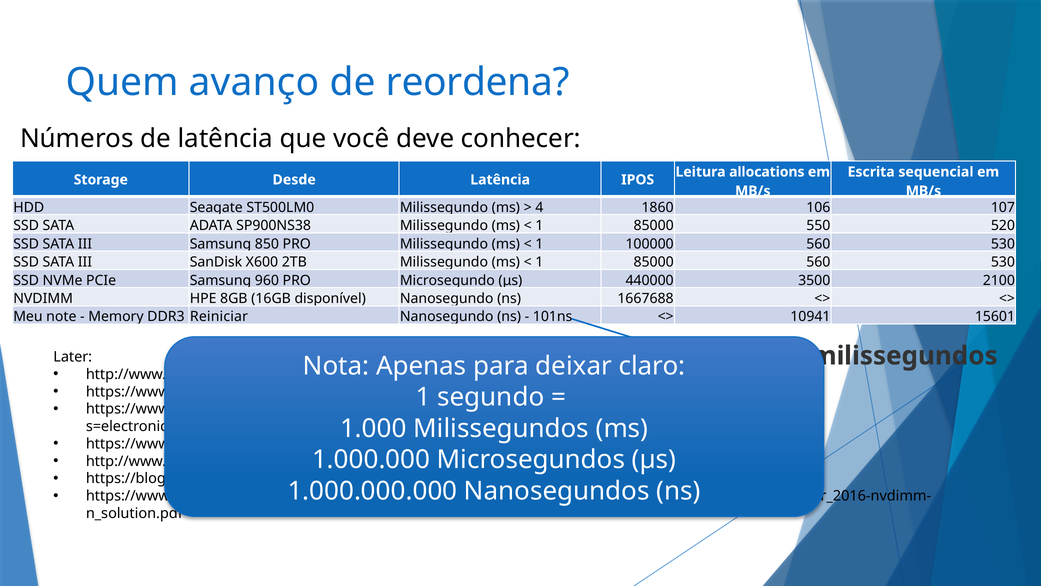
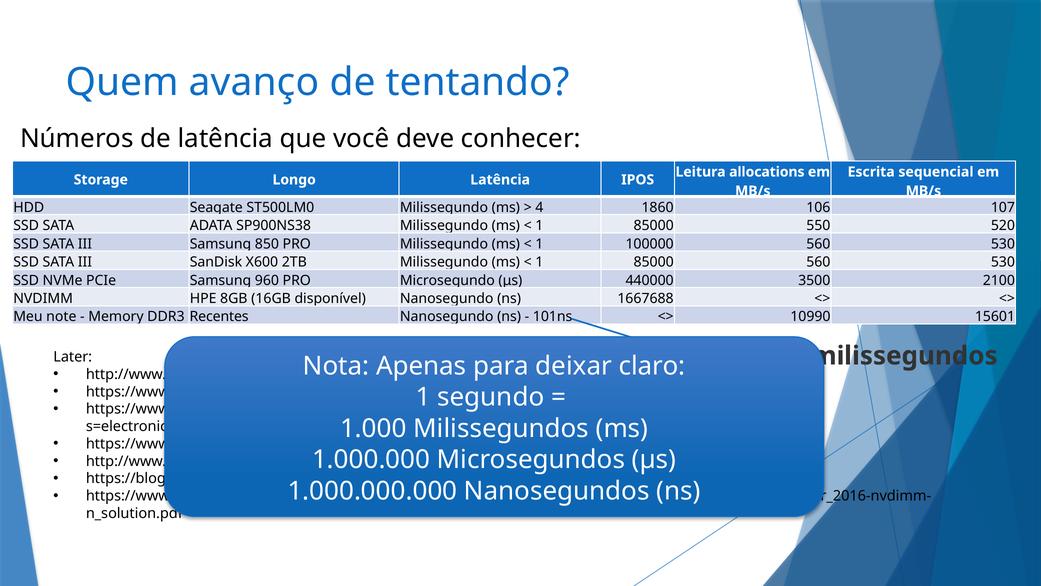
reordena: reordena -> tentando (478, 82)
Desde: Desde -> Longo (294, 180)
Reiniciar: Reiniciar -> Recentes (219, 317)
10941: 10941 -> 10990 (810, 317)
